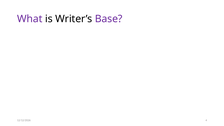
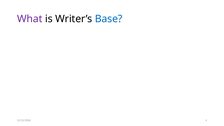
Base colour: purple -> blue (109, 19)
